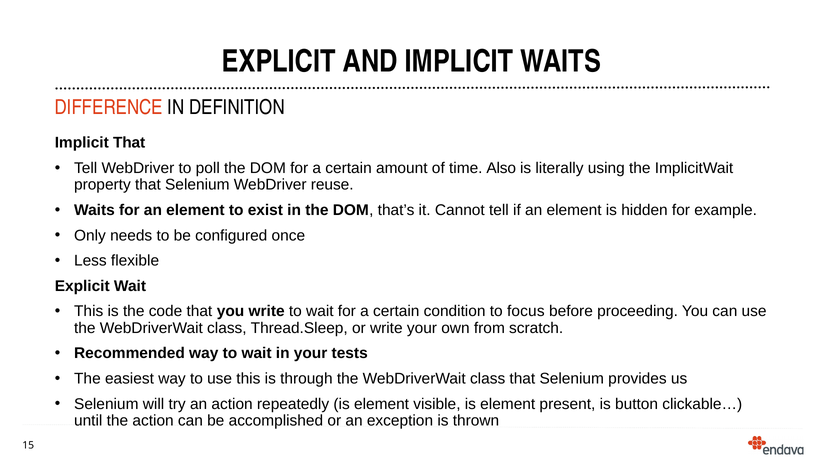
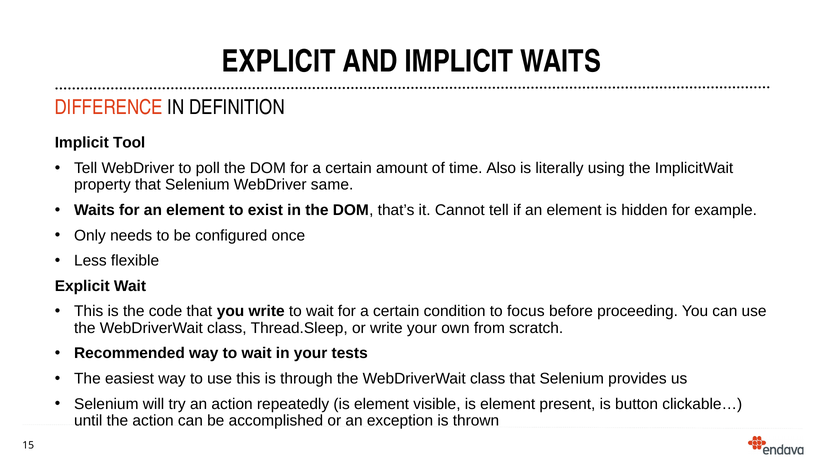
Implicit That: That -> Tool (129, 143)
reuse: reuse -> same (332, 185)
